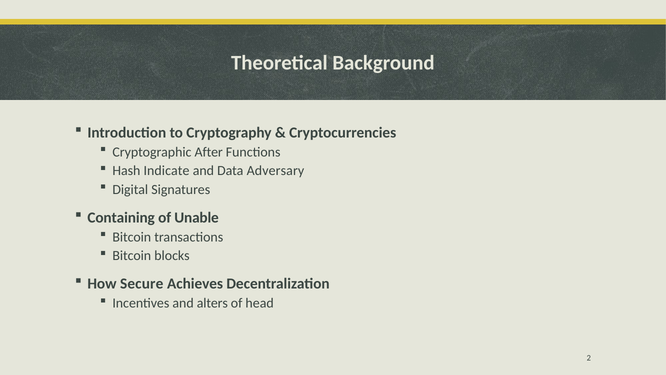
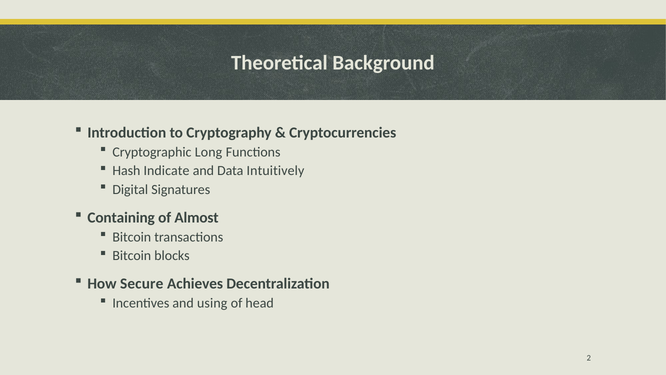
After: After -> Long (209, 152)
Adversary: Adversary -> Intuitively (275, 171)
Unable: Unable -> Almost (197, 217)
alters: alters -> using (212, 303)
